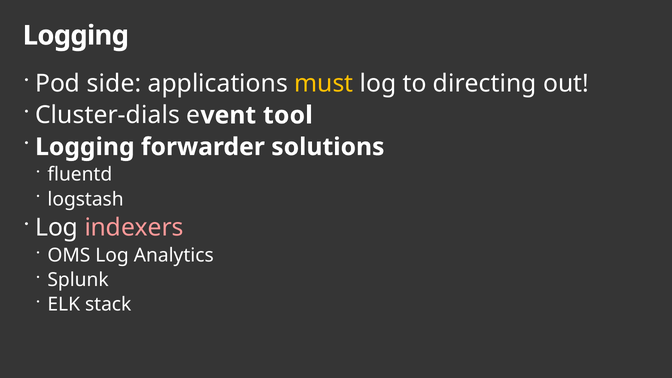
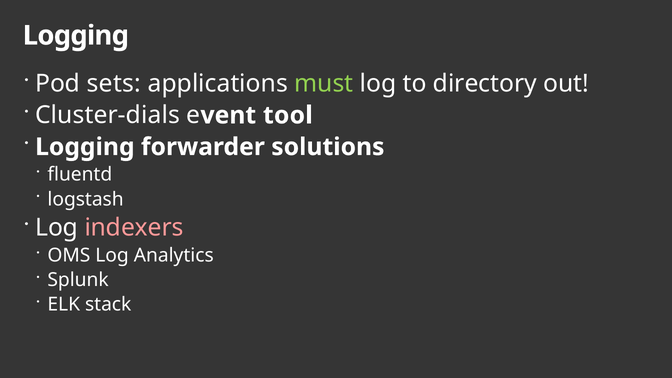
side: side -> sets (114, 84)
must colour: yellow -> light green (324, 84)
directing: directing -> directory (485, 84)
